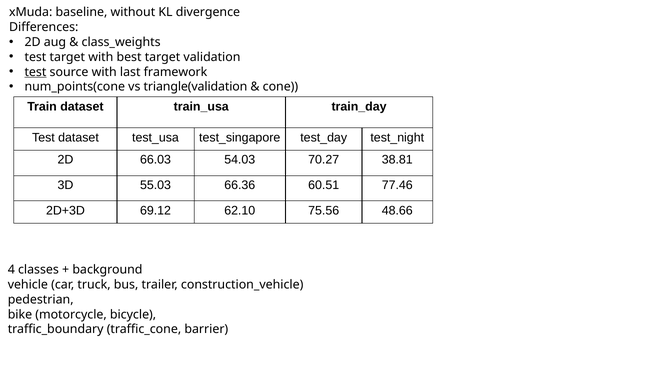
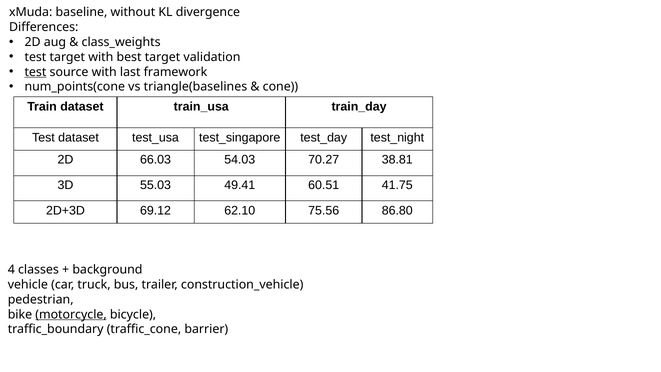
triangle(validation: triangle(validation -> triangle(baselines (195, 87)
66.36: 66.36 -> 49.41 (240, 185)
77.46: 77.46 -> 41.75 (397, 185)
48.66: 48.66 -> 86.80 (397, 210)
motorcycle underline: none -> present (71, 314)
